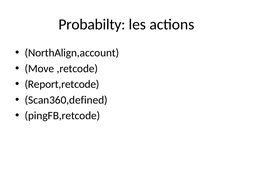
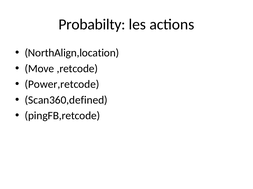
NorthAlign,account: NorthAlign,account -> NorthAlign,location (72, 53)
Report,retcode: Report,retcode -> Power,retcode (62, 85)
